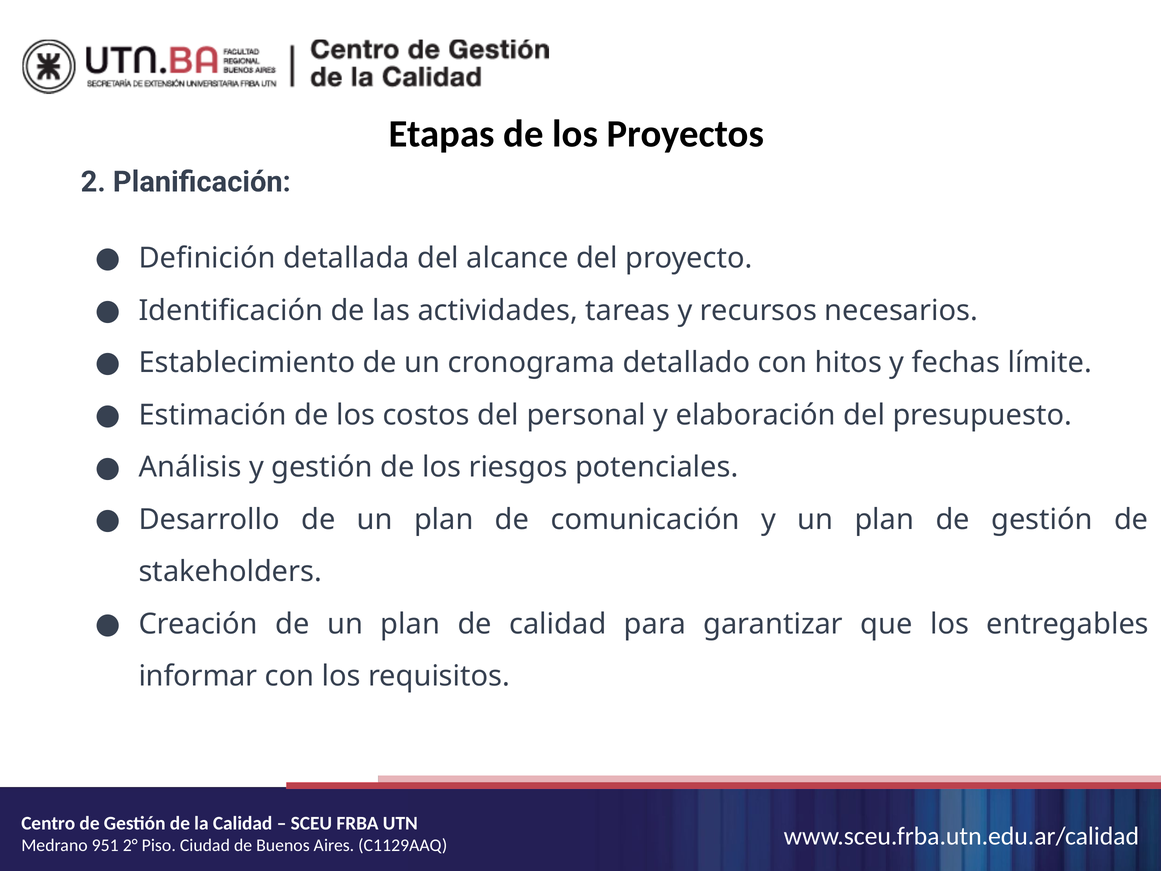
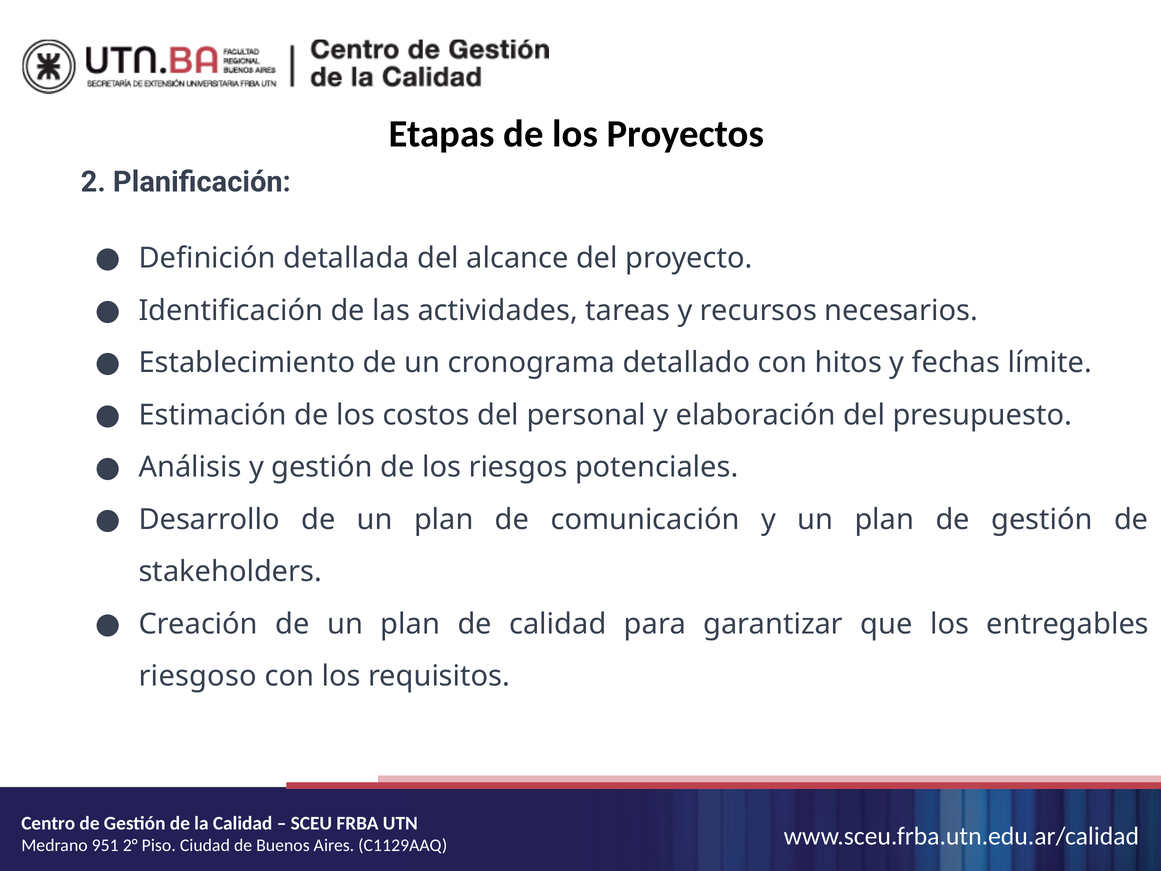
informar: informar -> riesgoso (198, 676)
